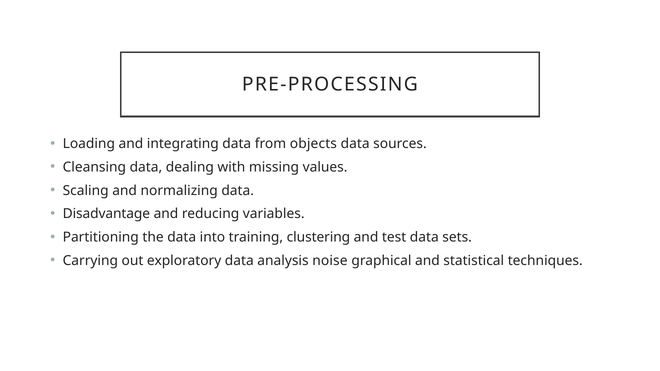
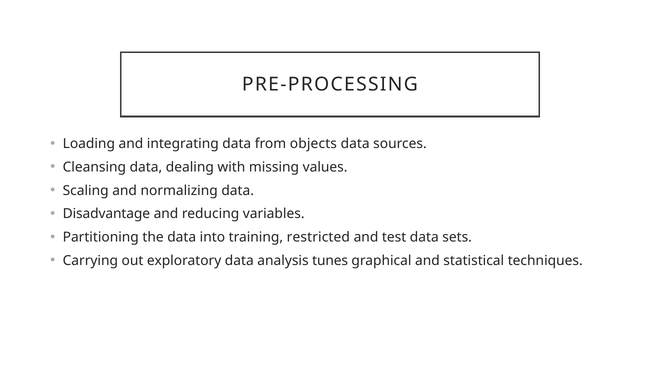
clustering: clustering -> restricted (318, 238)
noise: noise -> tunes (330, 261)
